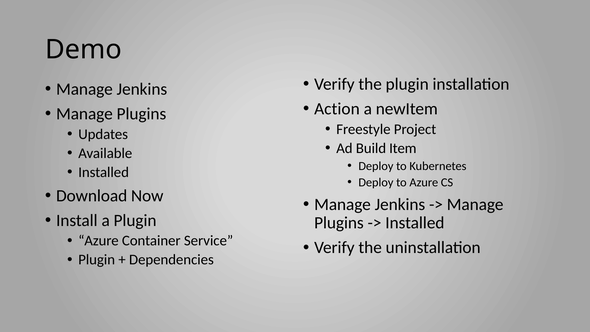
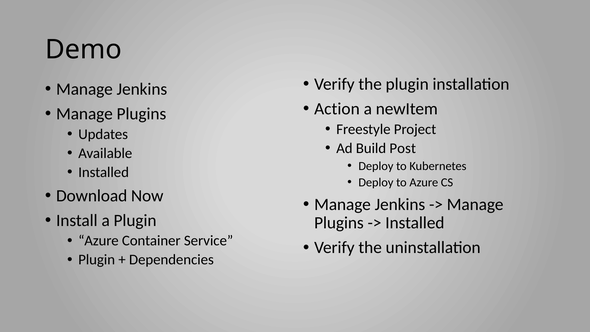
Item: Item -> Post (403, 148)
